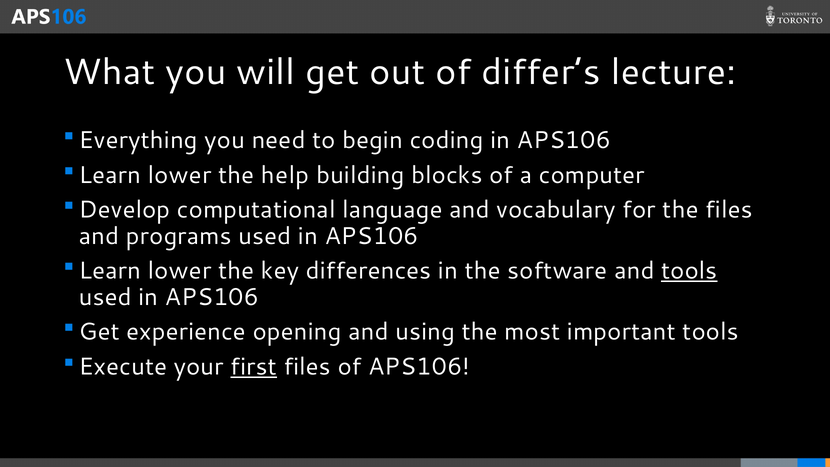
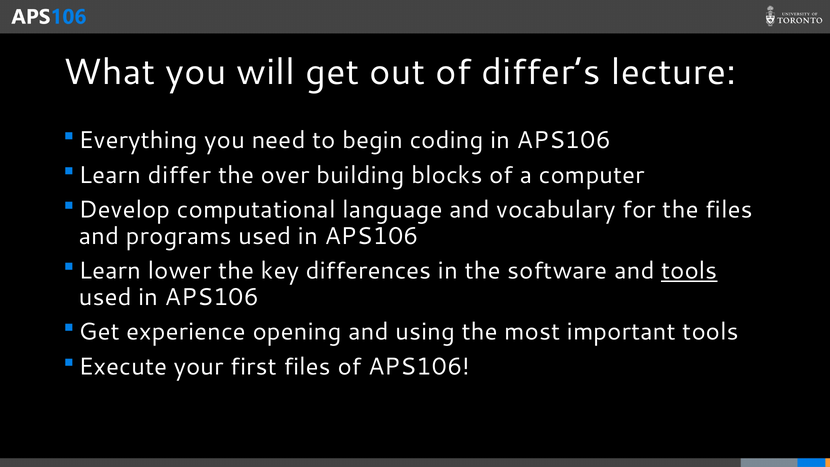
lower: lower -> differ (180, 175)
help: help -> over (285, 175)
first underline: present -> none (254, 367)
